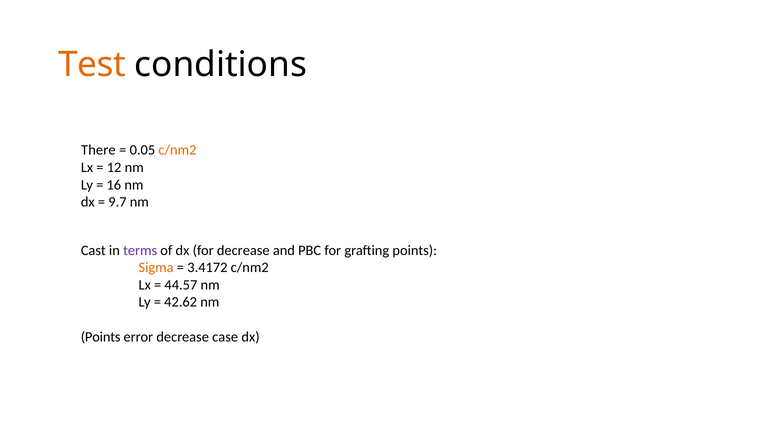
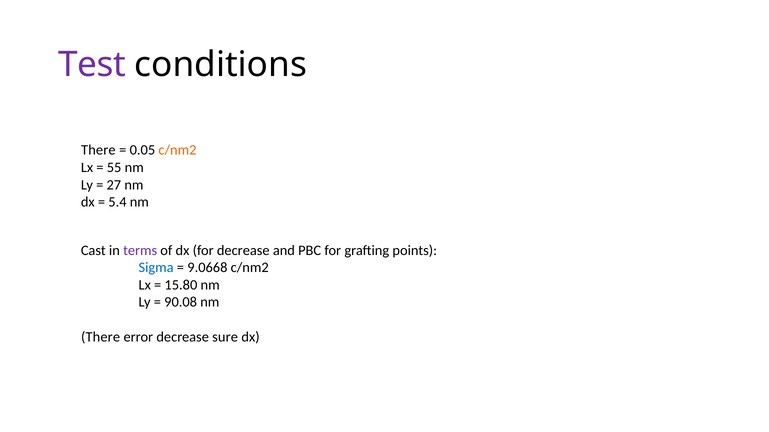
Test colour: orange -> purple (92, 65)
12: 12 -> 55 (114, 168)
16: 16 -> 27 (114, 185)
9.7: 9.7 -> 5.4 (117, 202)
Sigma colour: orange -> blue (156, 268)
3.4172: 3.4172 -> 9.0668 (207, 268)
44.57: 44.57 -> 15.80 (181, 285)
42.62: 42.62 -> 90.08 (181, 303)
Points: Points -> There (101, 337)
case: case -> sure (225, 337)
